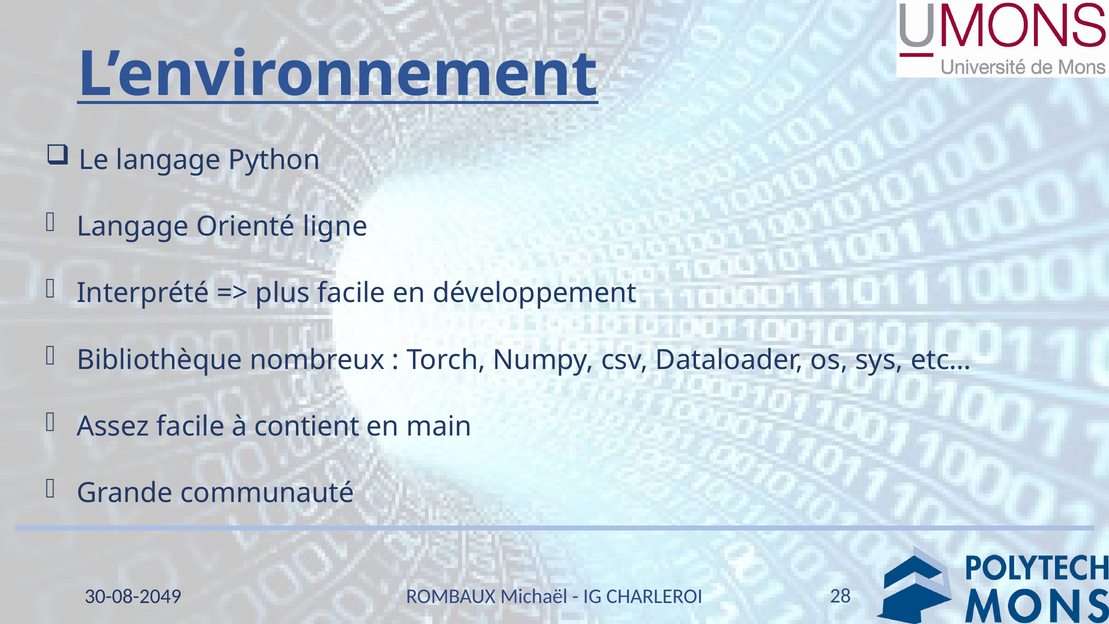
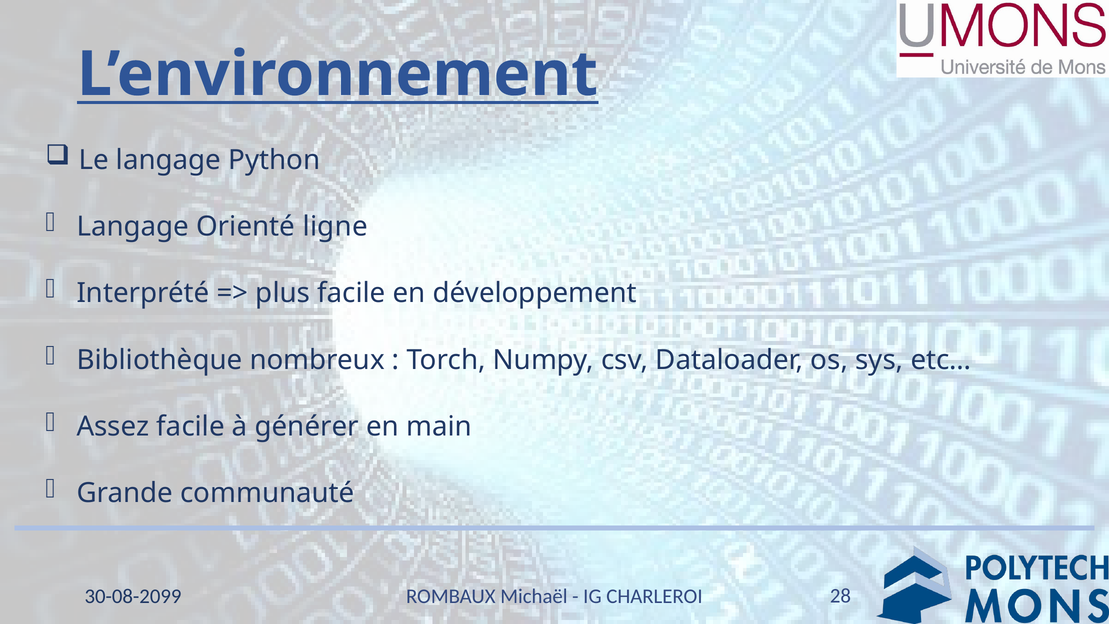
contient: contient -> générer (307, 426)
30-08-2049: 30-08-2049 -> 30-08-2099 (133, 596)
